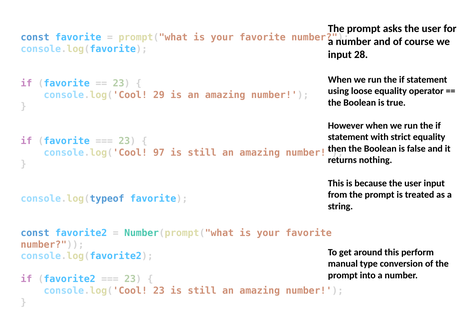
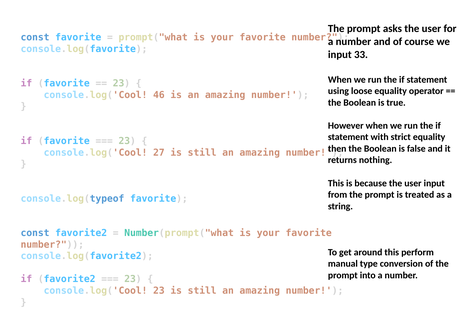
28: 28 -> 33 (361, 54)
29: 29 -> 46 (159, 95)
97: 97 -> 27 (159, 153)
